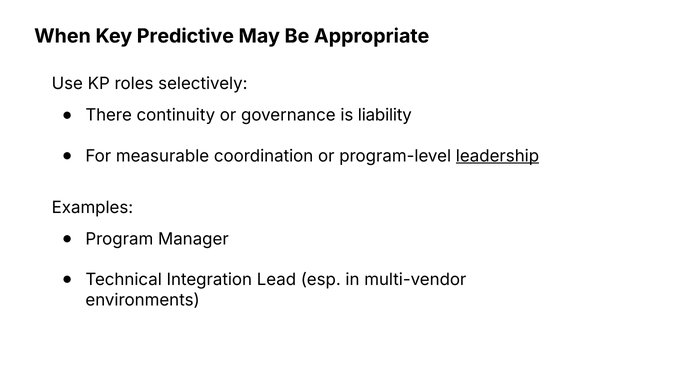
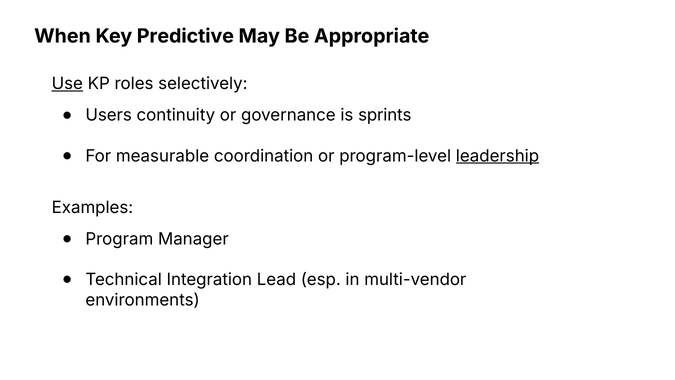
Use underline: none -> present (67, 84)
There: There -> Users (109, 115)
liability: liability -> sprints (385, 115)
